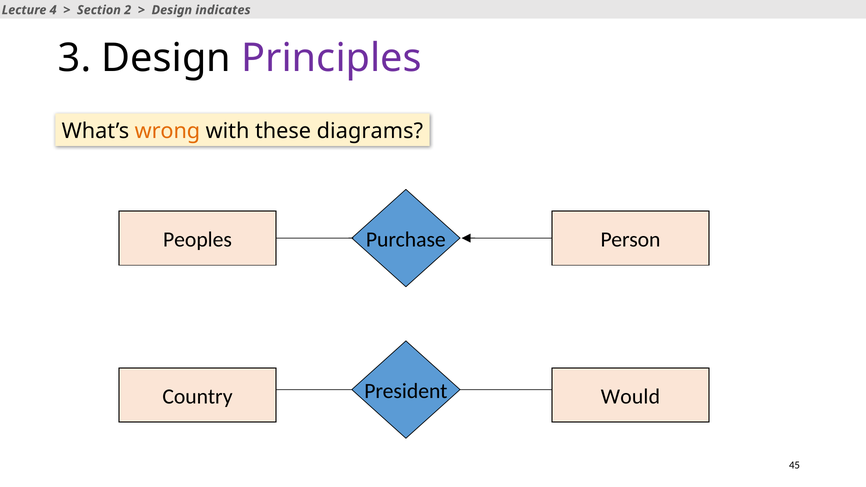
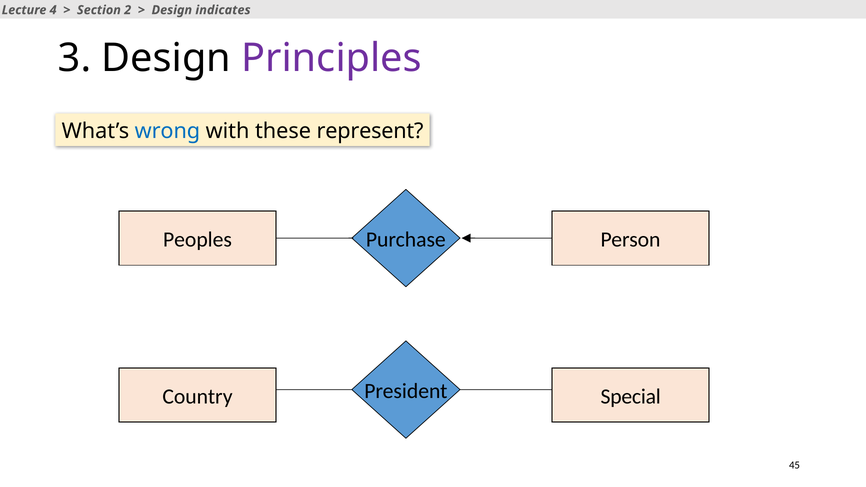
wrong colour: orange -> blue (167, 131)
diagrams: diagrams -> represent (370, 131)
Would: Would -> Special (631, 397)
